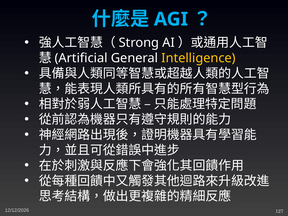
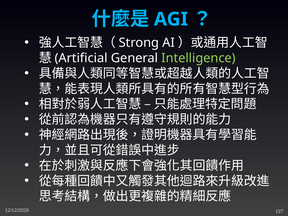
Intelligence colour: yellow -> light green (199, 58)
